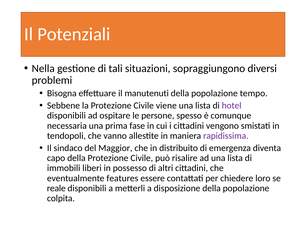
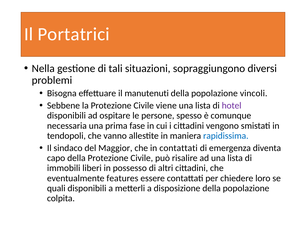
Potenziali: Potenziali -> Portatrici (74, 34)
tempo: tempo -> vincoli (254, 94)
rapidissima colour: purple -> blue (226, 136)
in distribuito: distribuito -> contattati (179, 148)
reale: reale -> quali (56, 189)
